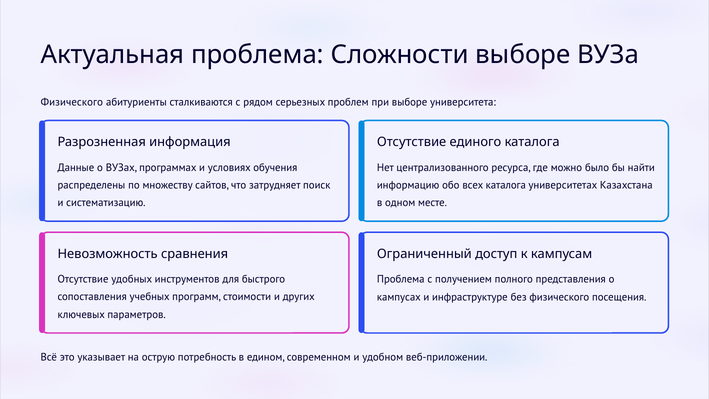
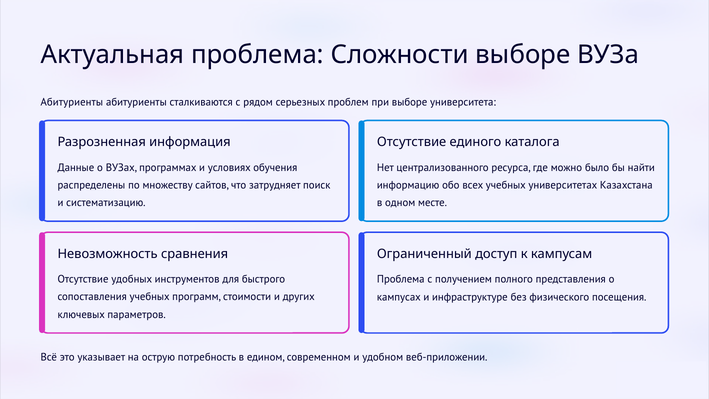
Физического: Физического -> Абитуриенты (72, 102)
всех каталога: каталога -> учебных (506, 185)
